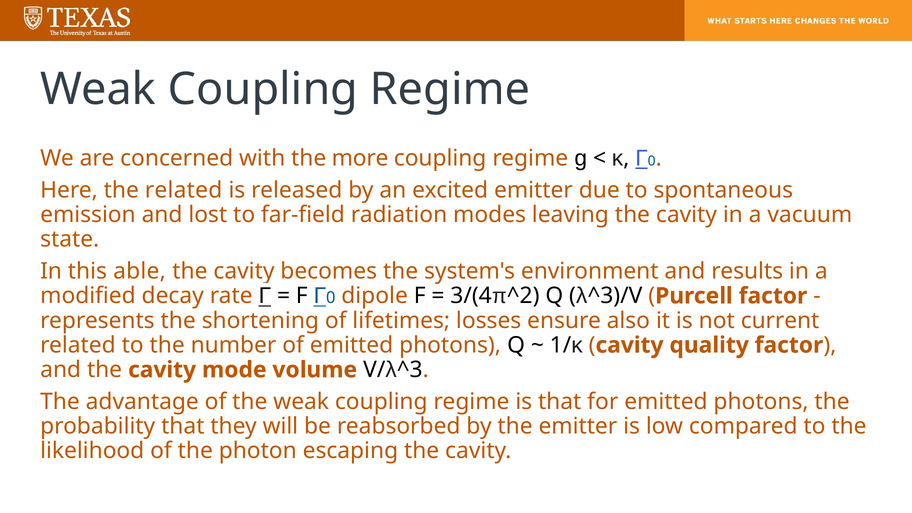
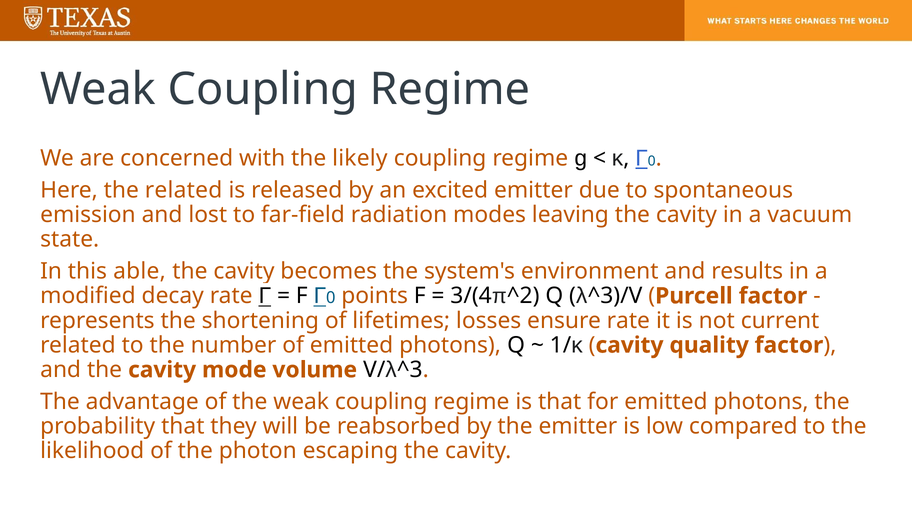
more: more -> likely (360, 158)
dipole: dipole -> points (375, 296)
ensure also: also -> rate (628, 321)
